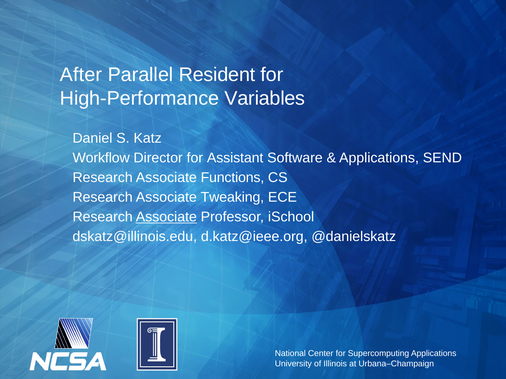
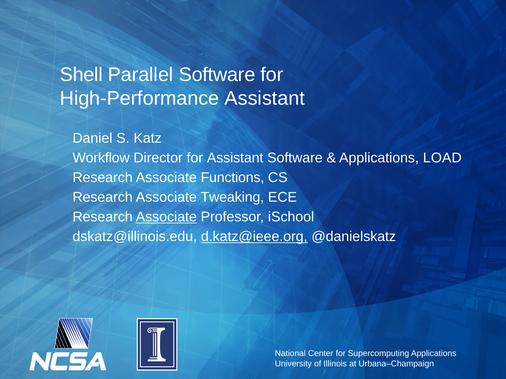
After: After -> Shell (81, 75)
Parallel Resident: Resident -> Software (217, 75)
High-Performance Variables: Variables -> Assistant (265, 98)
SEND: SEND -> LOAD (442, 158)
d.katz@ieee.org underline: none -> present (254, 237)
